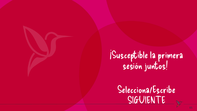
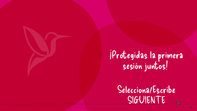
¡Susceptible: ¡Susceptible -> ¡Protegidas (129, 55)
